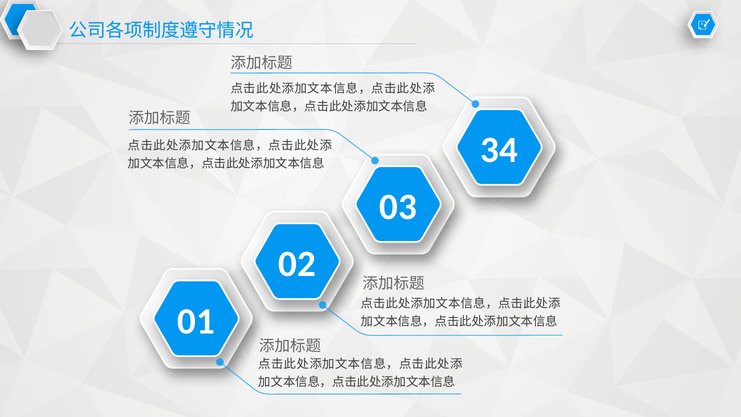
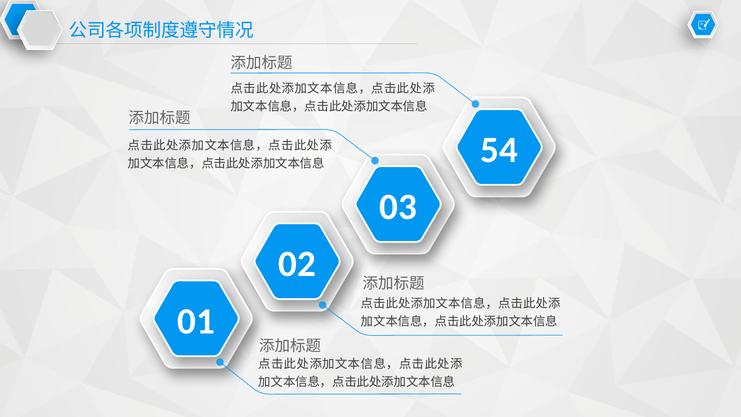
34: 34 -> 54 (499, 150)
